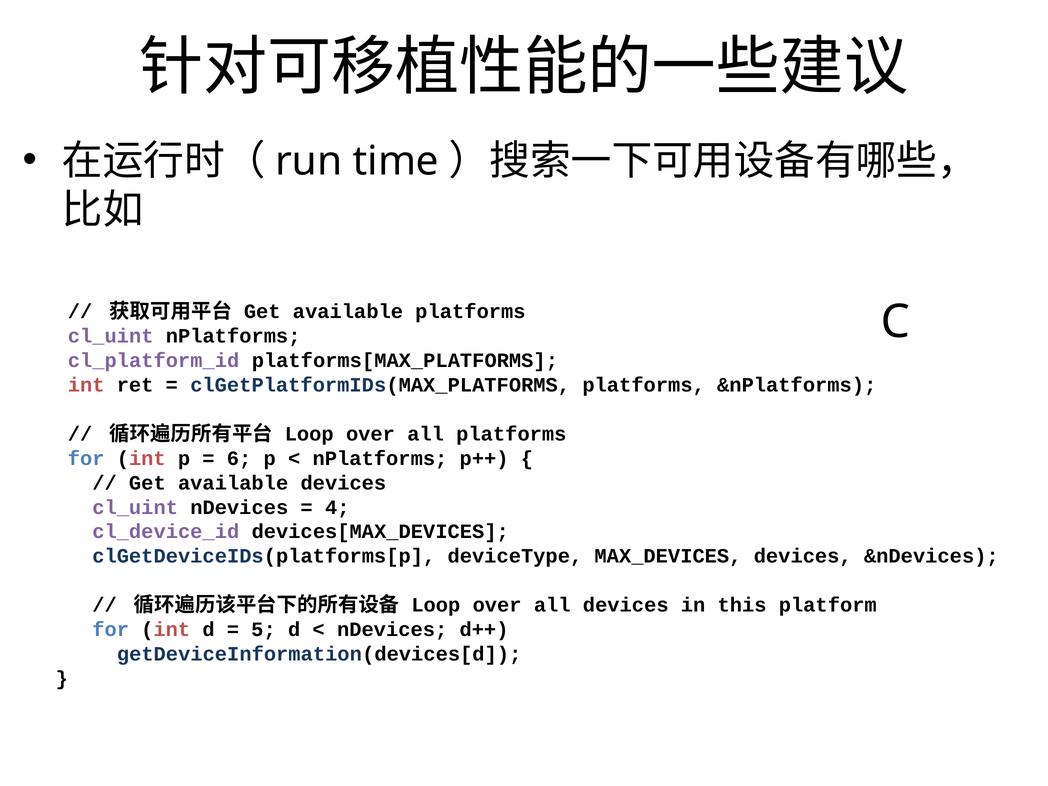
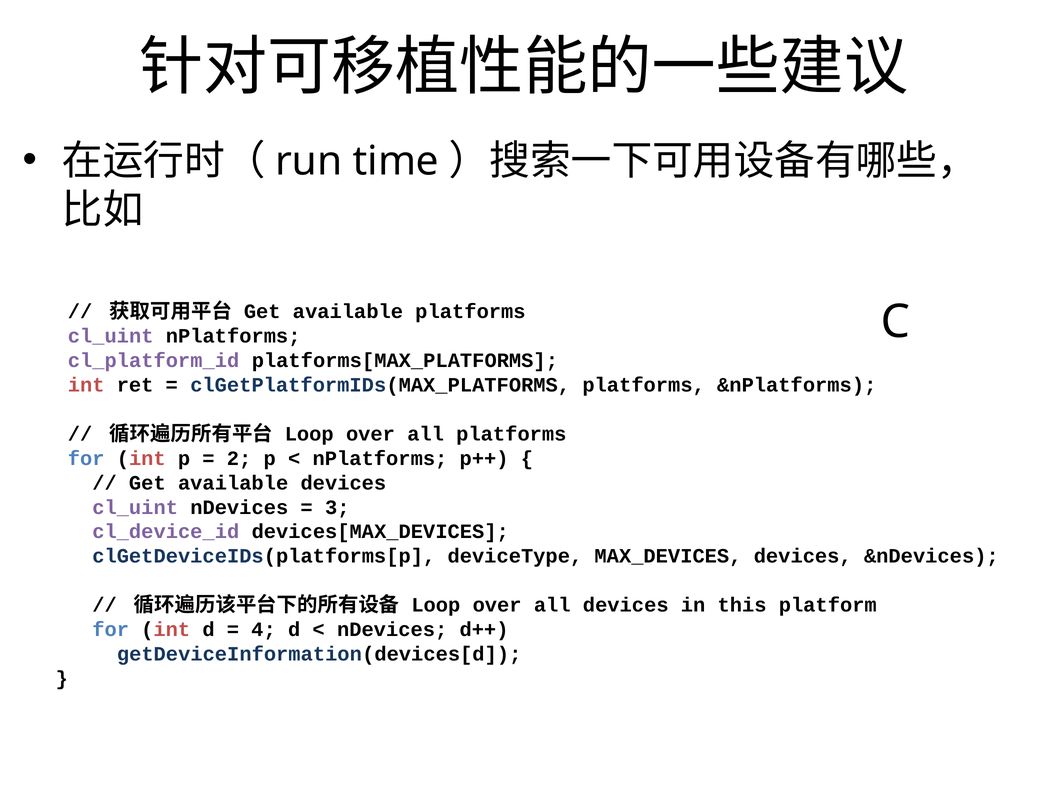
6: 6 -> 2 (239, 458)
4: 4 -> 3 (337, 507)
5: 5 -> 4 (264, 630)
